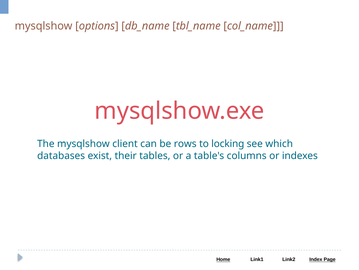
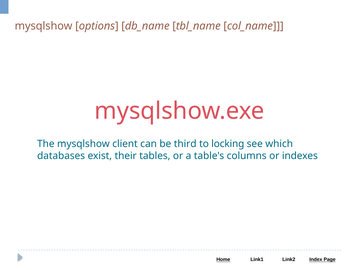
rows: rows -> third (185, 143)
